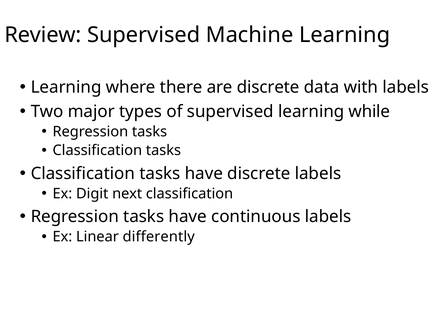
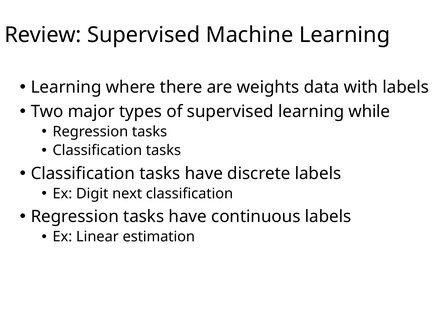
are discrete: discrete -> weights (268, 87)
differently: differently -> estimation (159, 237)
